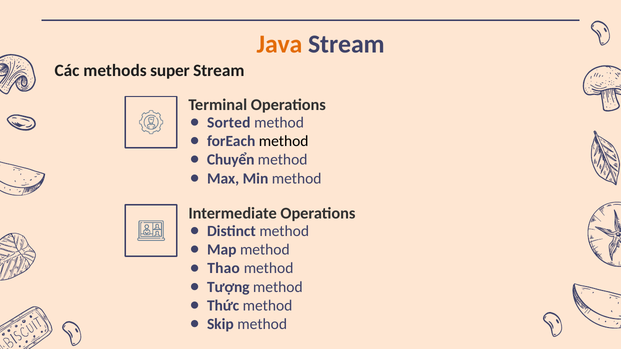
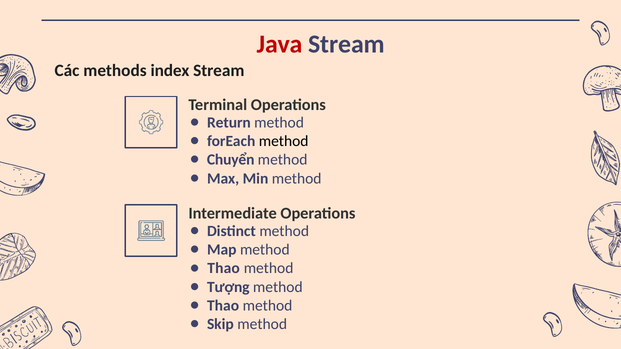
Java colour: orange -> red (280, 44)
super: super -> index (170, 71)
Sorted: Sorted -> Return (229, 123)
Thức: Thức -> Thao (223, 306)
